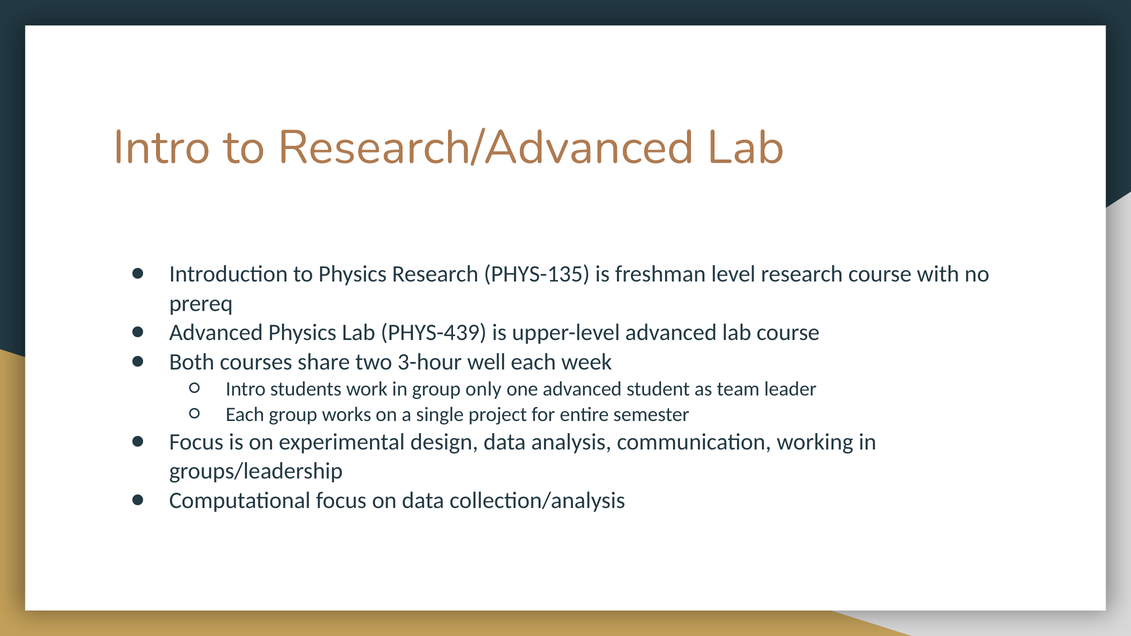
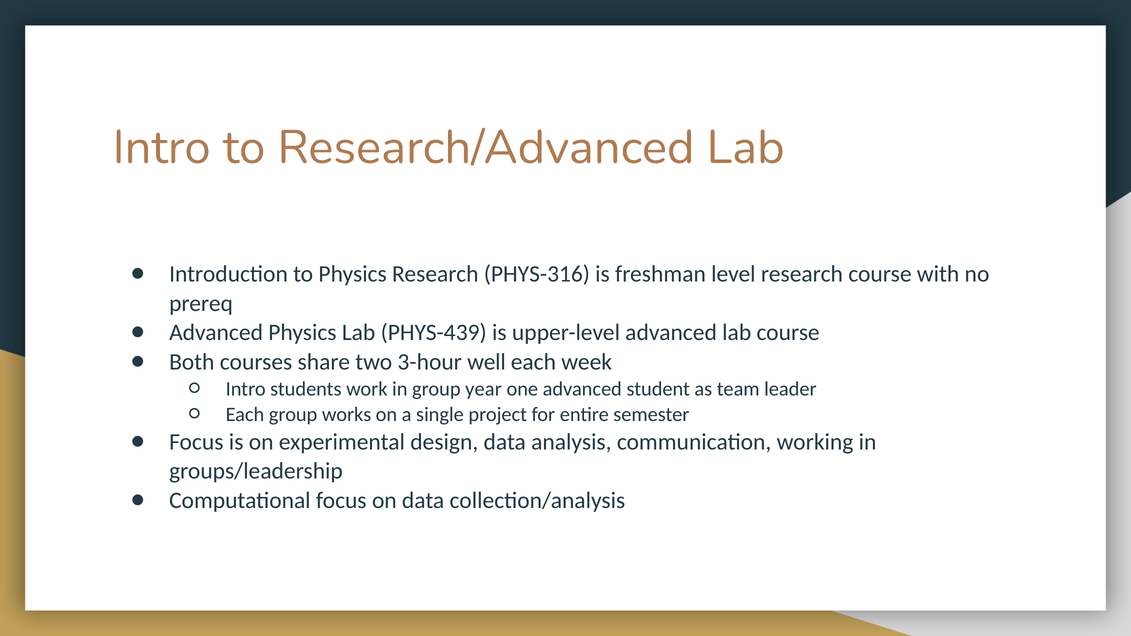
PHYS-135: PHYS-135 -> PHYS-316 (537, 274)
only: only -> year (484, 389)
